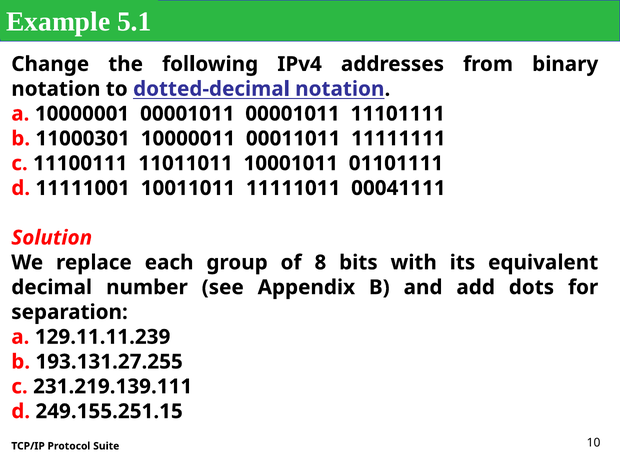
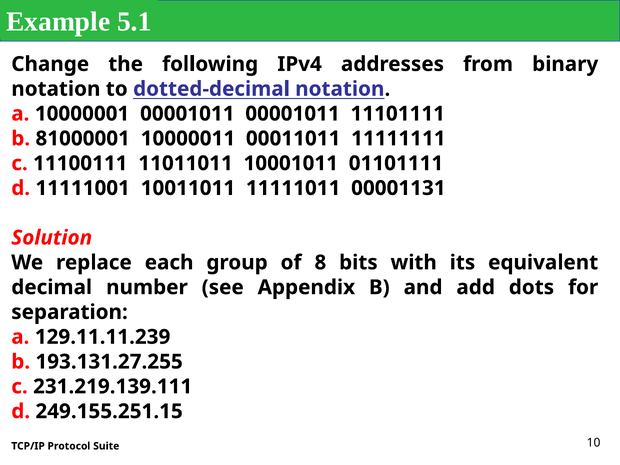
11000301: 11000301 -> 81000001 (83, 139)
00041111: 00041111 -> 00001131 (398, 188)
